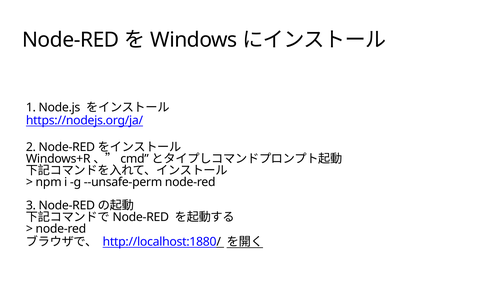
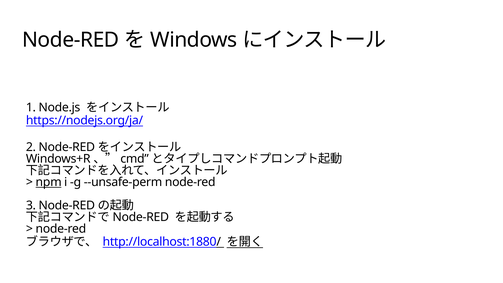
npm underline: none -> present (49, 182)
